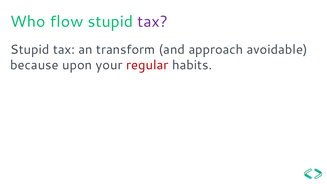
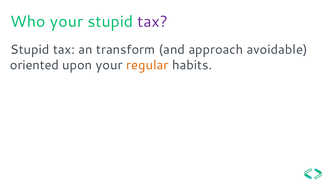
Who flow: flow -> your (67, 22)
because: because -> oriented (34, 65)
regular colour: red -> orange (147, 65)
